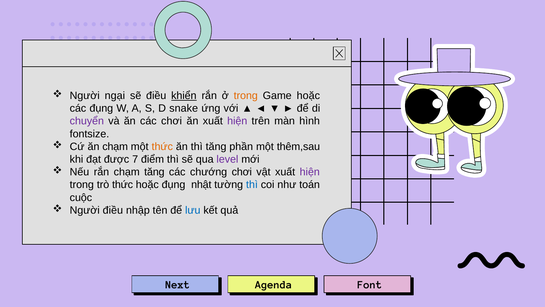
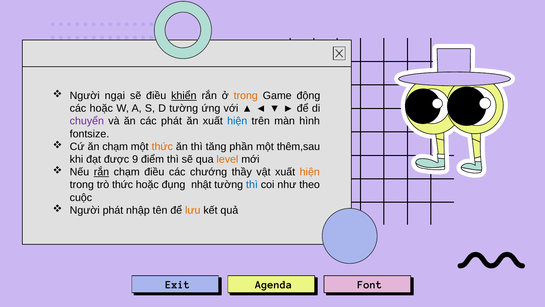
Game hoặc: hoặc -> động (308, 96)
các đụng: đụng -> hoặc (101, 108)
D snake: snake -> tường (184, 108)
các chơi: chơi -> phát (172, 121)
hiện colour: purple -> blue (237, 121)
7: 7 -> 9 (135, 159)
level colour: purple -> orange (227, 159)
rắn underline: none -> present (101, 172)
chạm tăng: tăng -> điều (154, 172)
chướng chơi: chơi -> thầy (242, 172)
hiện colour: purple -> orange (310, 172)
toán: toán -> theo (310, 185)
Người điều: điều -> phát (113, 210)
lưu colour: blue -> orange (193, 210)
Next: Next -> Exit (178, 284)
